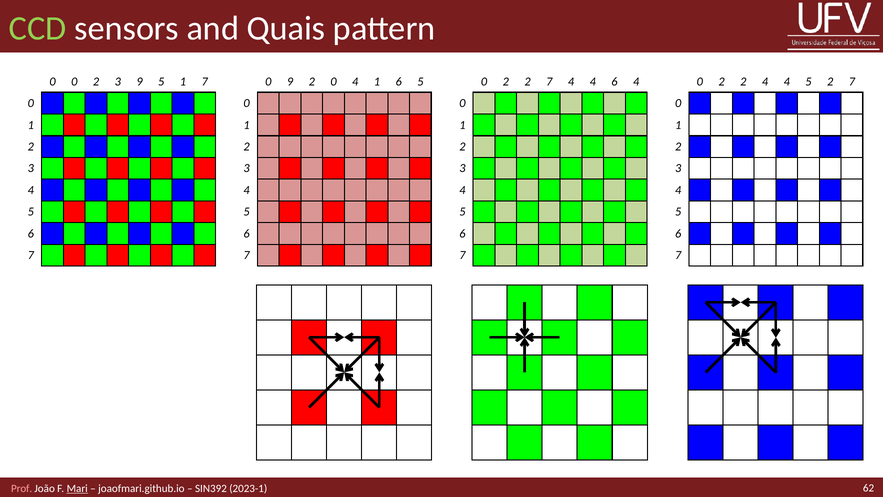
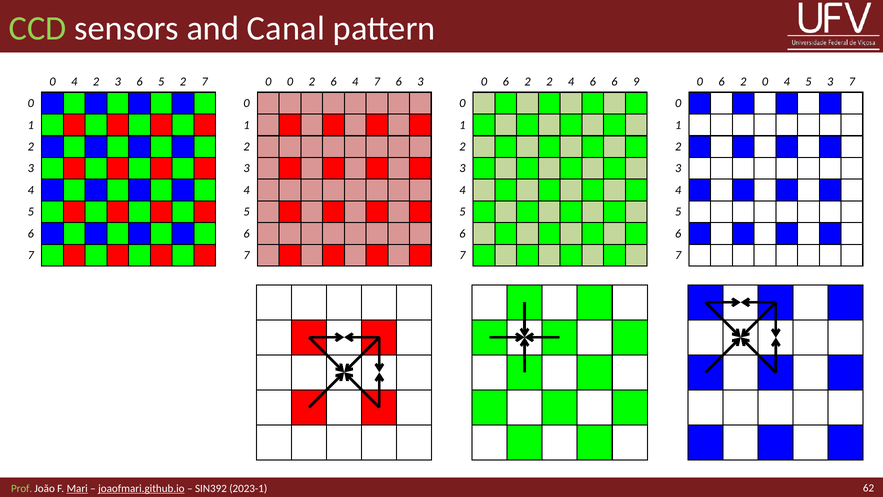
Quais: Quais -> Canal (286, 28)
0: 0 -> 4 (74, 81)
3 9: 9 -> 6 (139, 81)
5 1: 1 -> 2 (183, 81)
0 9: 9 -> 0 (290, 81)
2 0: 0 -> 6 (333, 81)
4 1: 1 -> 7 (377, 81)
6 5: 5 -> 3 (420, 81)
2: 2 -> 6 (506, 81)
7: 7 -> 2 (549, 81)
4: 4 -> 6 (593, 81)
6 4: 4 -> 9 (636, 81)
2: 2 -> 6 (722, 81)
2 4: 4 -> 0 (765, 81)
5 2: 2 -> 3 (830, 81)
Prof colour: pink -> light green (22, 488)
joaofmari.github.io underline: none -> present (141, 488)
